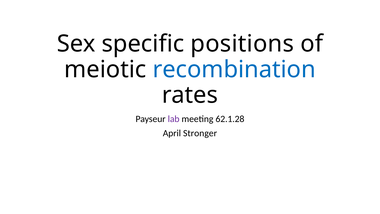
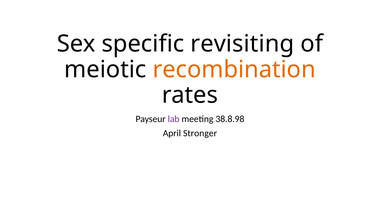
positions: positions -> revisiting (242, 44)
recombination colour: blue -> orange (234, 69)
62.1.28: 62.1.28 -> 38.8.98 (230, 119)
